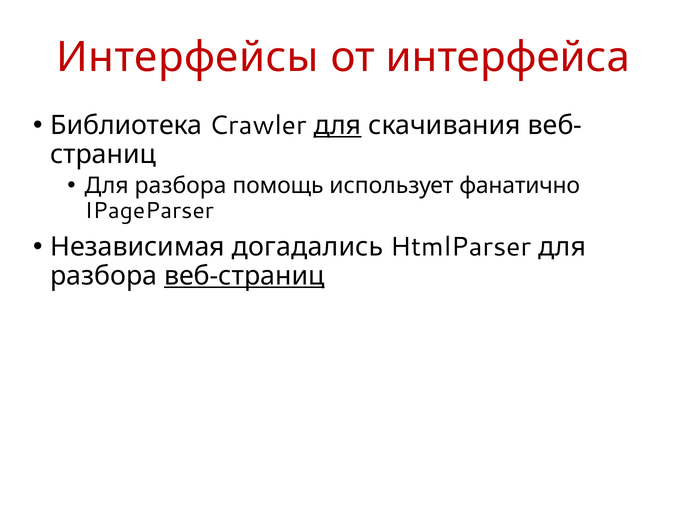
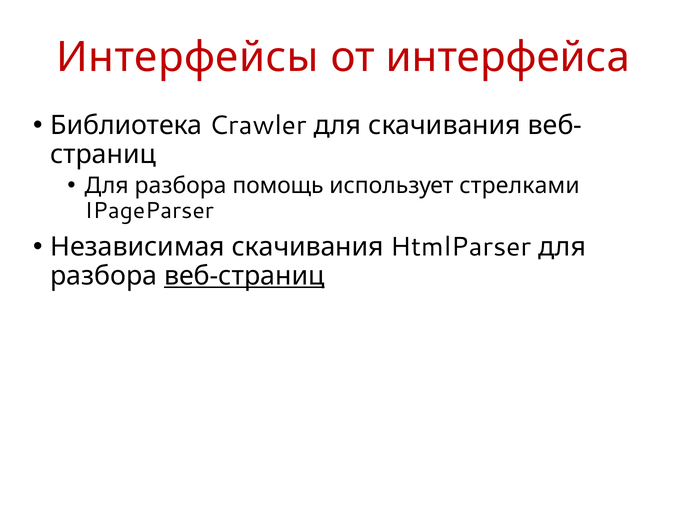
для underline: present -> none (337, 125)
фанатично: фанатично -> стрелками (519, 186)
Независимая догадались: догадались -> скачивания (308, 247)
